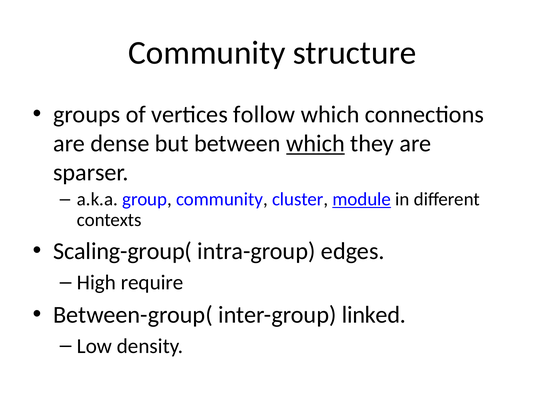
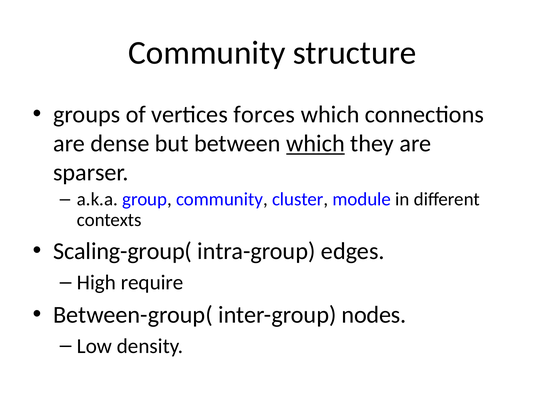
follow: follow -> forces (264, 114)
module underline: present -> none (362, 199)
linked: linked -> nodes (374, 315)
